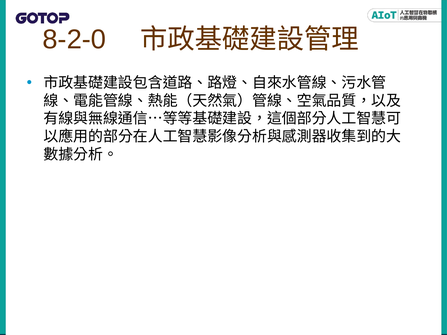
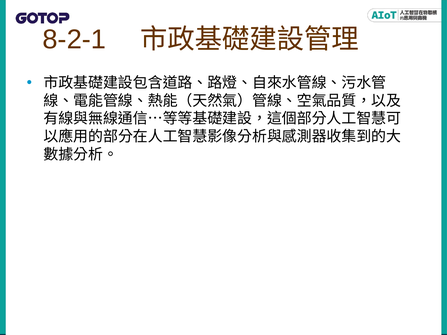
8-2-0: 8-2-0 -> 8-2-1 (74, 40)
